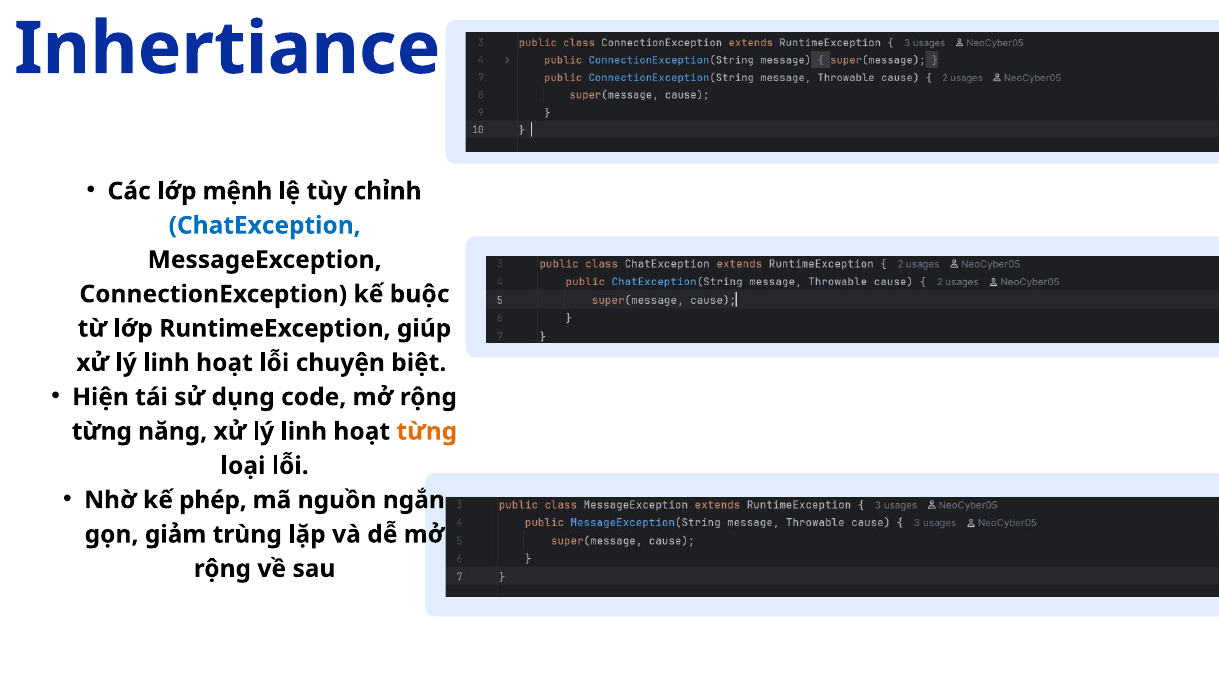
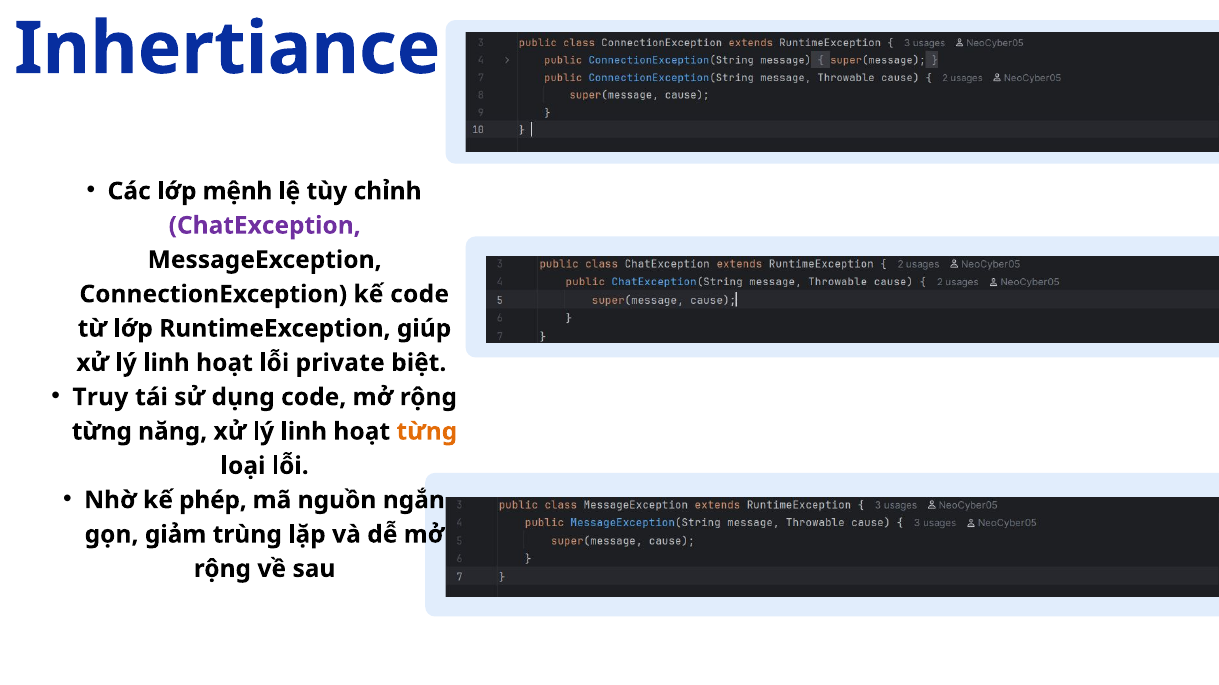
ChatException colour: blue -> purple (265, 226)
kế buộc: buộc -> code (420, 294)
chuyện: chuyện -> private (340, 363)
Hiện: Hiện -> Truy (100, 398)
